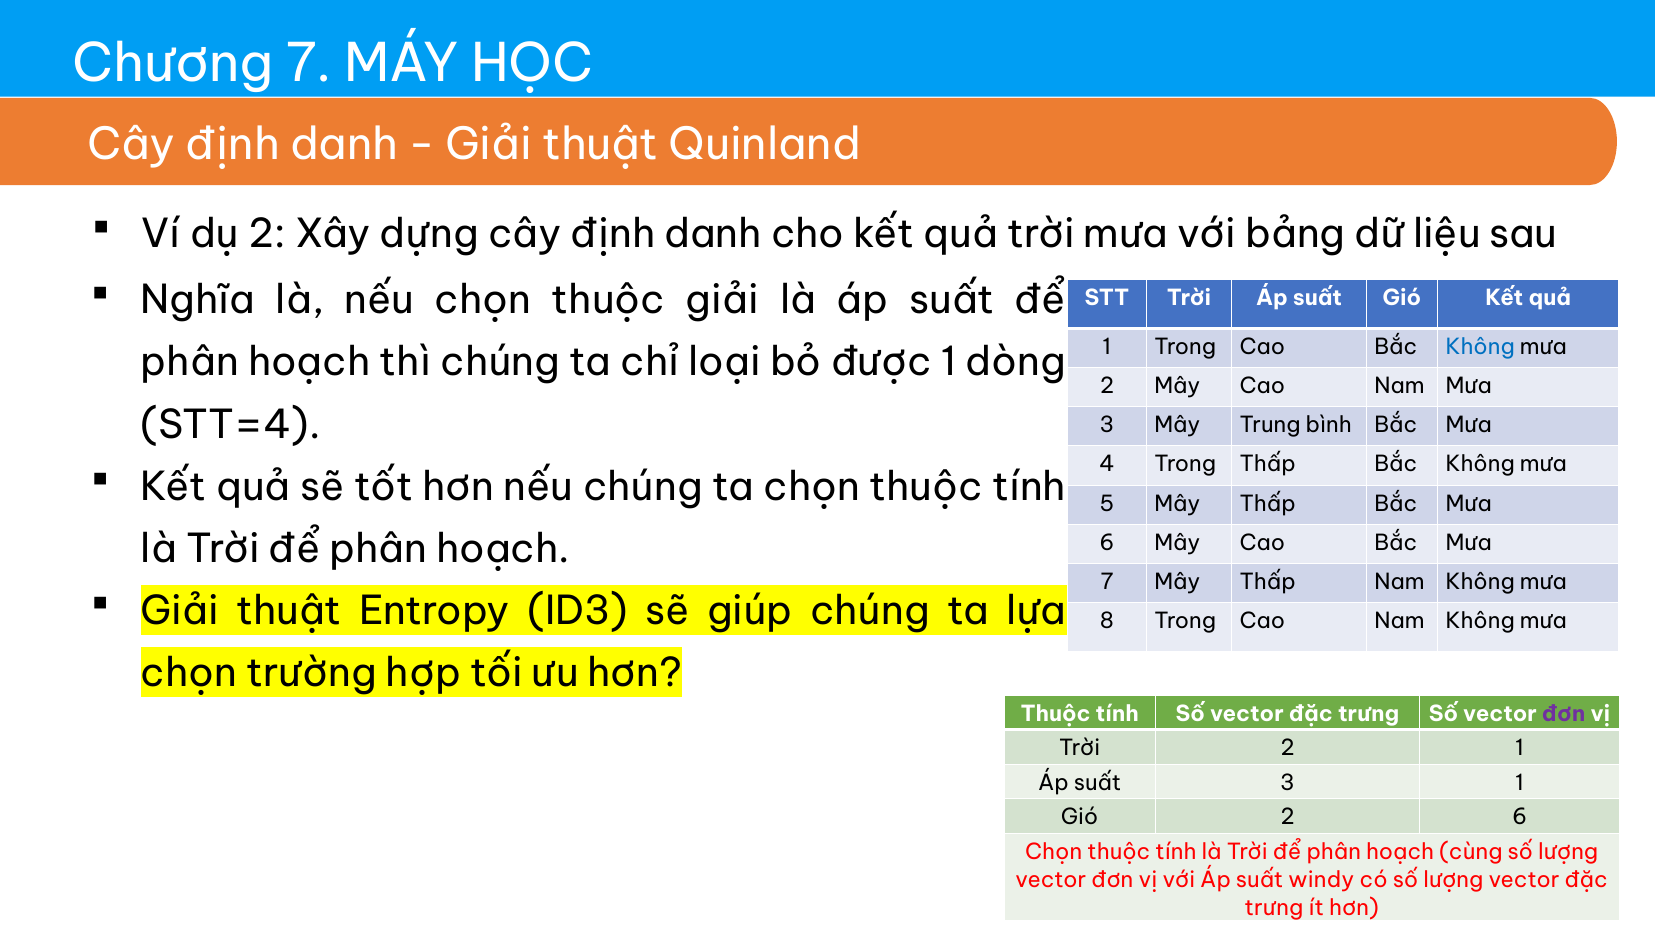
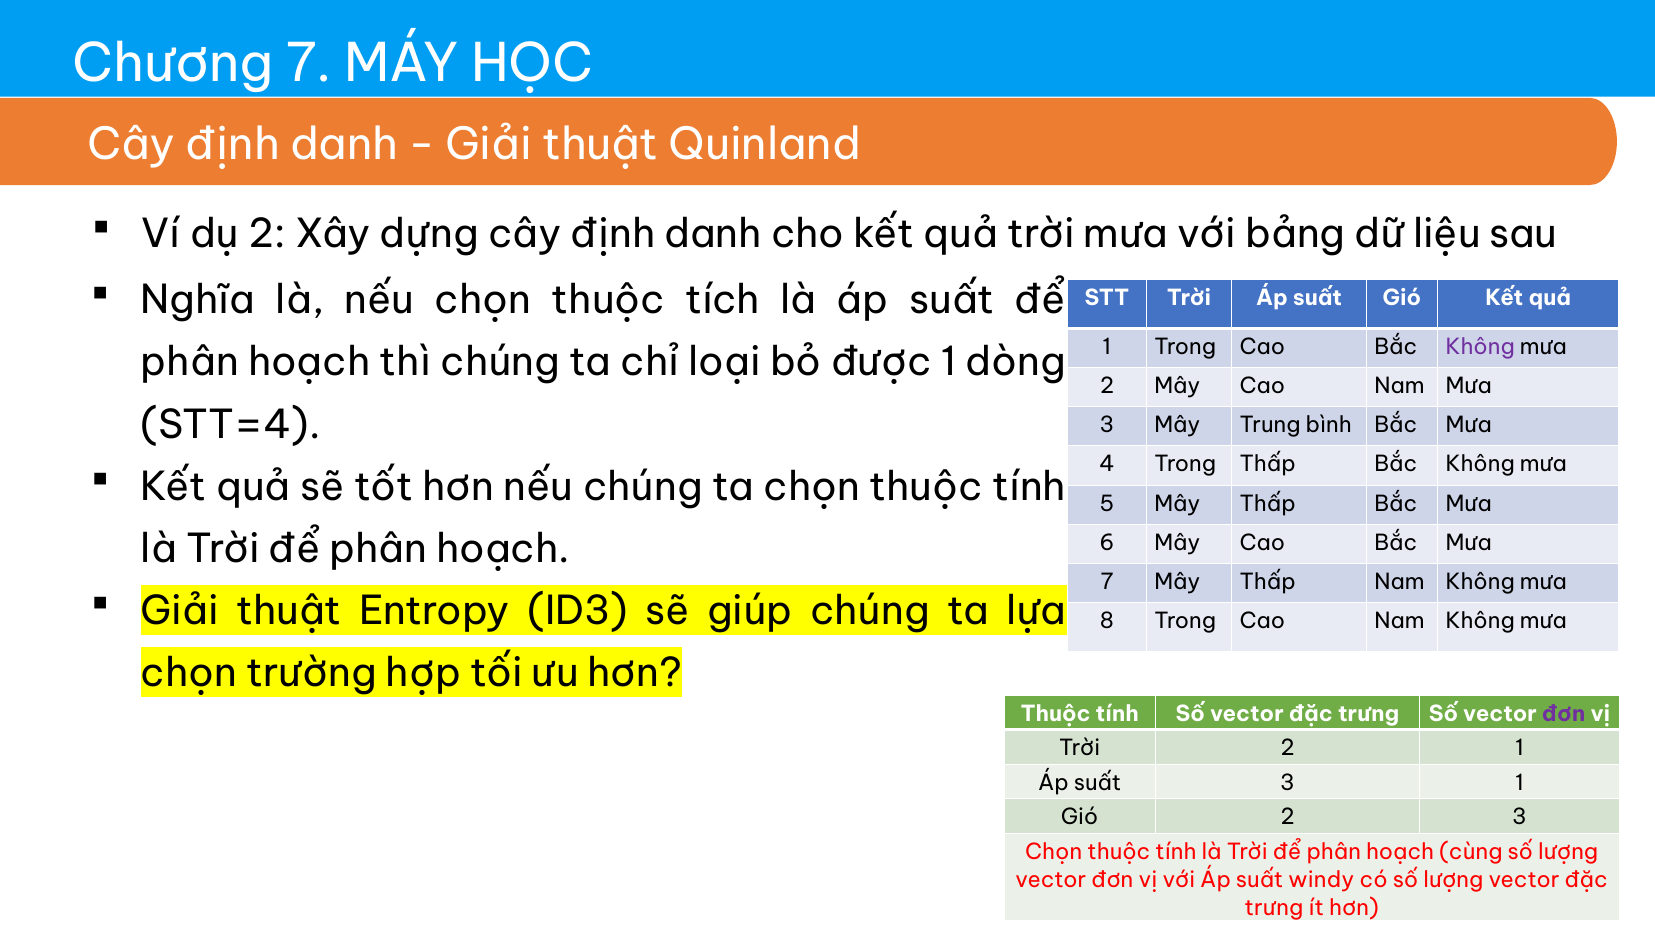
thuộc giải: giải -> tích (723, 301)
Không colour: blue -> purple (1480, 347)
2 6: 6 -> 3 (1520, 818)
